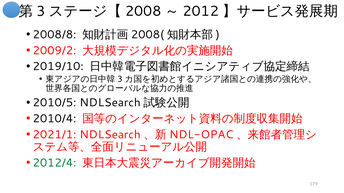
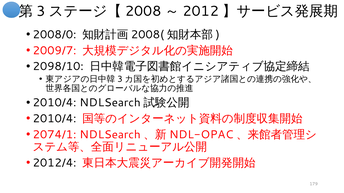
2008/8: 2008/8 -> 2008/0 (55, 35)
2009/2: 2009/2 -> 2009/7 (55, 51)
2019/10: 2019/10 -> 2098/10 (58, 67)
2010/5: 2010/5 -> 2010/4 (55, 103)
2021/1: 2021/1 -> 2074/1 (55, 135)
2012/4 colour: green -> black (55, 163)
